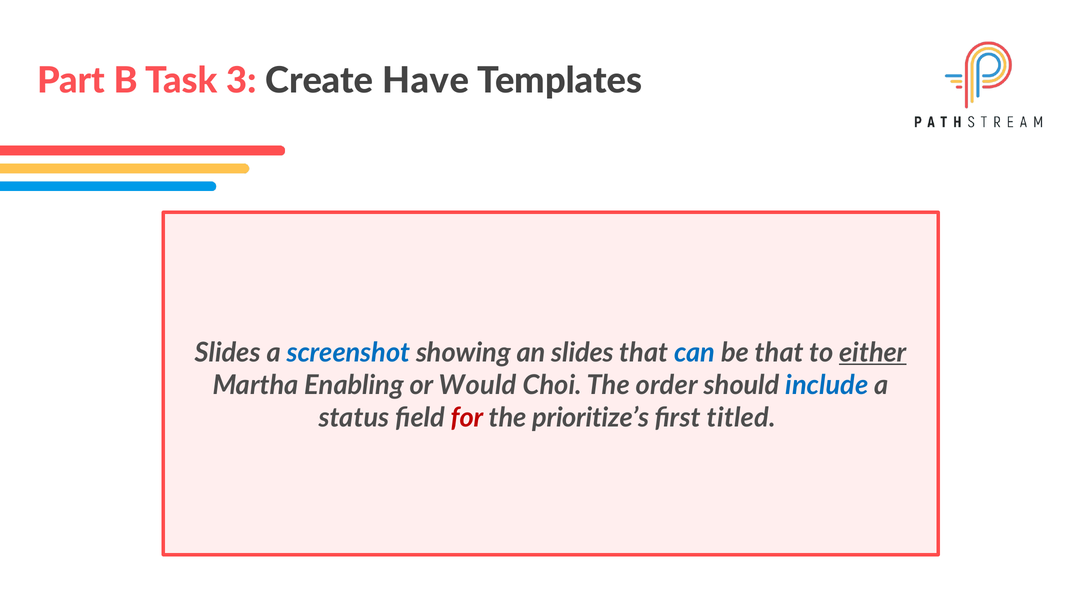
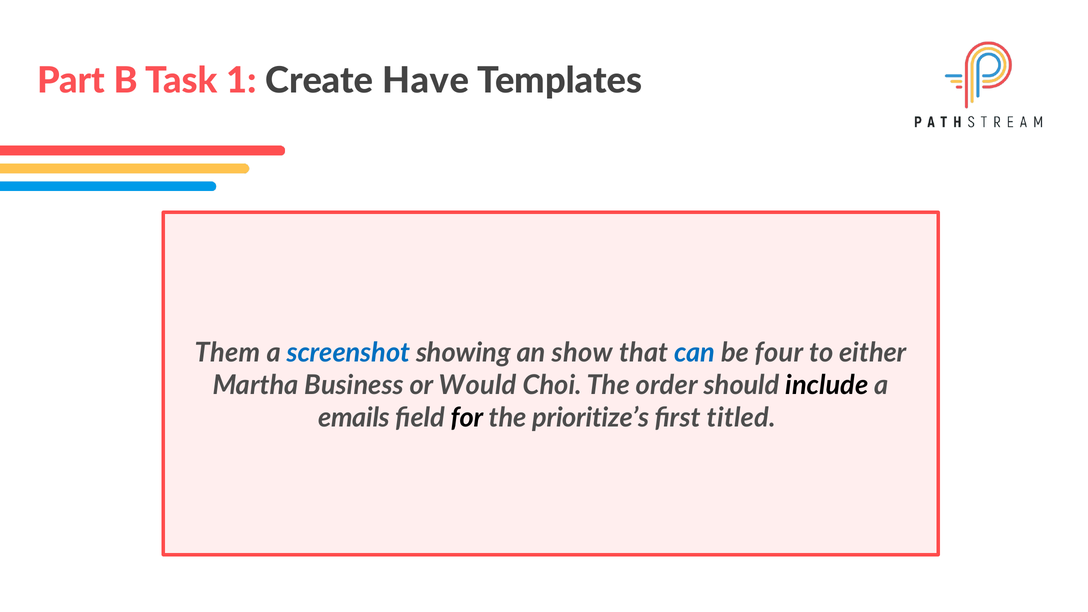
3: 3 -> 1 (241, 81)
Slides: Slides -> Them (227, 353)
an slides: slides -> show (582, 353)
be that: that -> four (779, 353)
either underline: present -> none (873, 353)
Enabling: Enabling -> Business (354, 385)
include colour: blue -> black (827, 385)
status: status -> emails (354, 418)
for colour: red -> black (467, 418)
